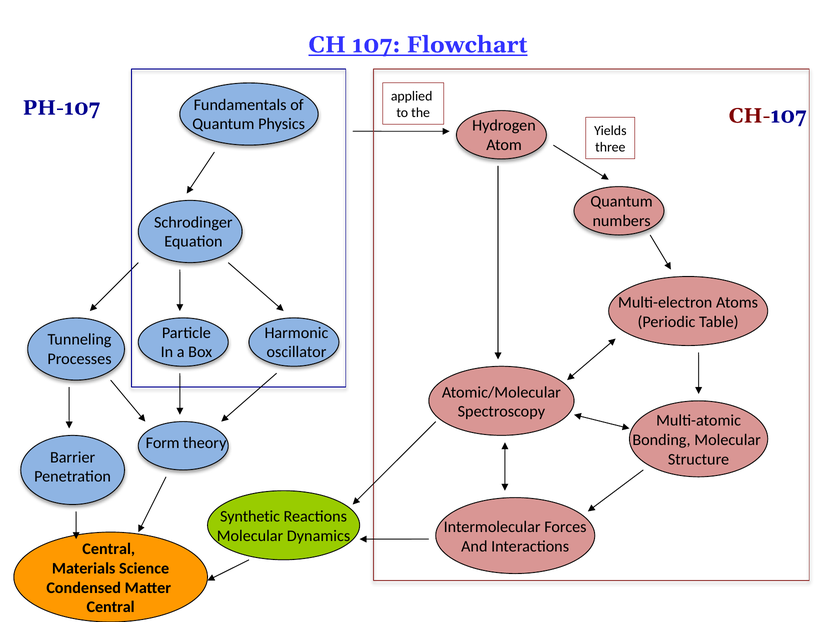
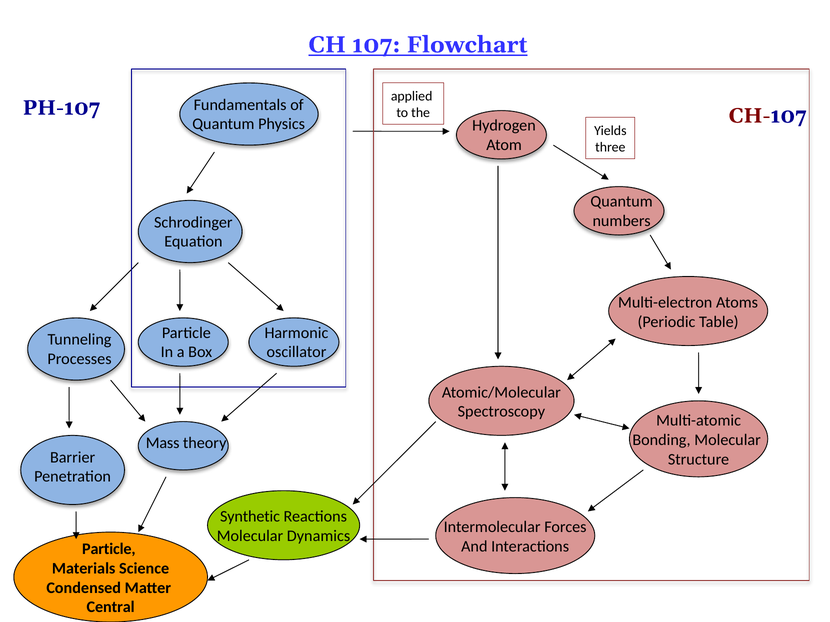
Form: Form -> Mass (163, 443)
Central: Central -> Particle (109, 550)
